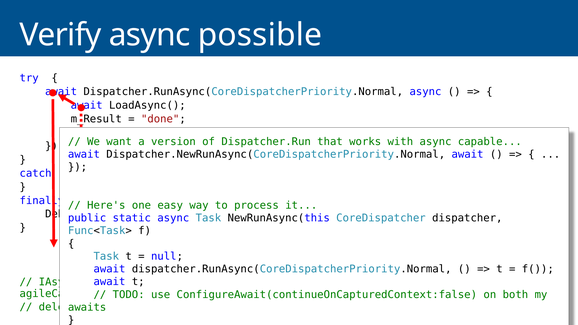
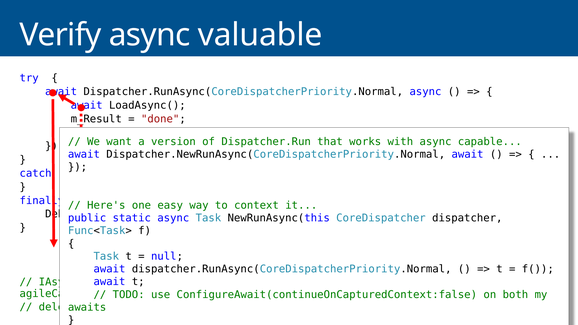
possible: possible -> valuable (260, 35)
process: process -> context (256, 205)
